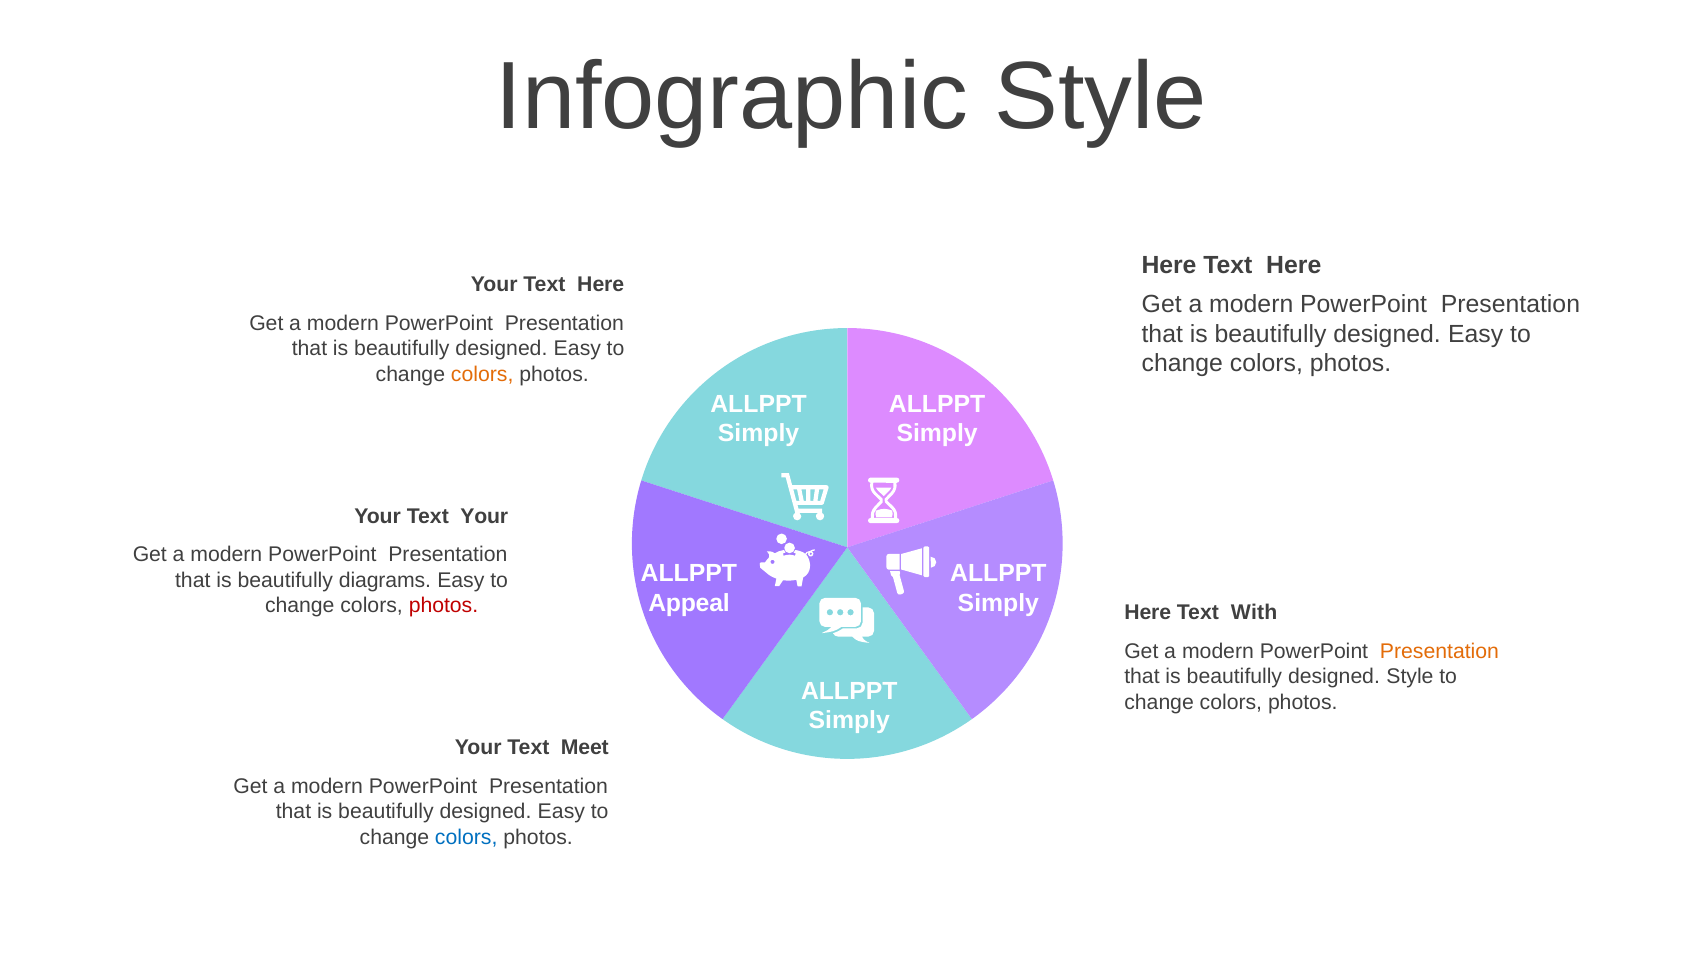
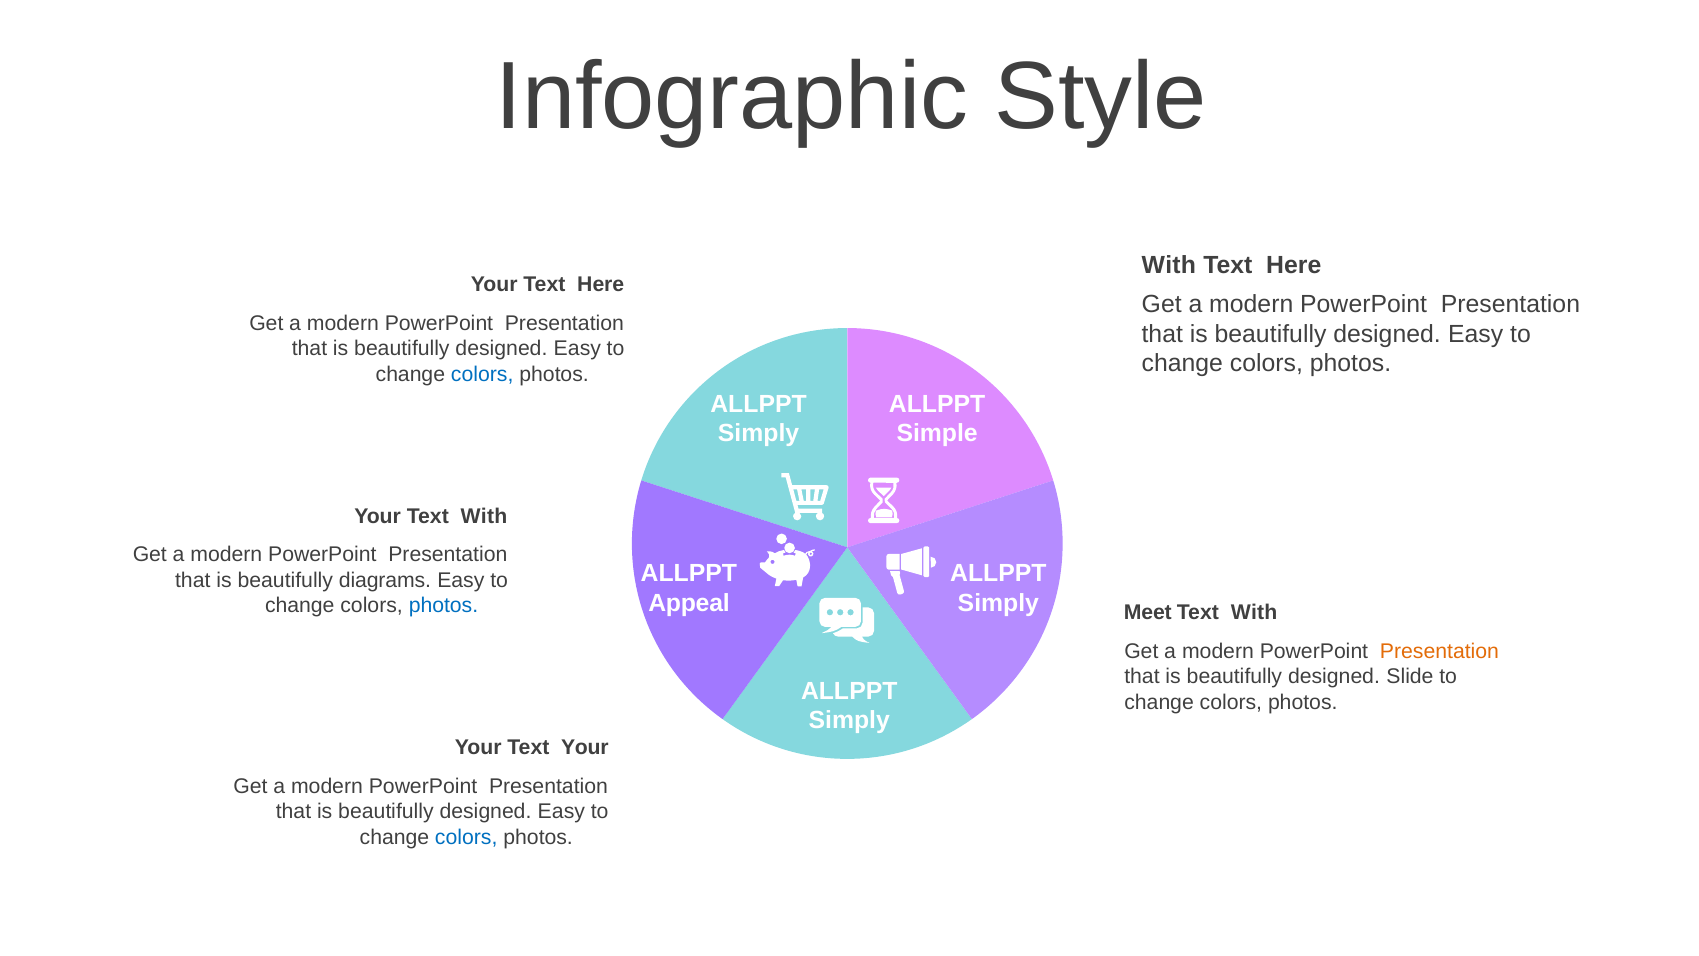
Here: Here -> With (1169, 265)
colors colour: orange -> blue (482, 374)
Simply: Simply -> Simple (937, 433)
Your Text Your: Your -> With (484, 516)
photos colour: red -> blue (443, 605)
Here: Here -> Meet (1148, 612)
designed Style: Style -> Slide (1410, 677)
Text Meet: Meet -> Your (585, 747)
